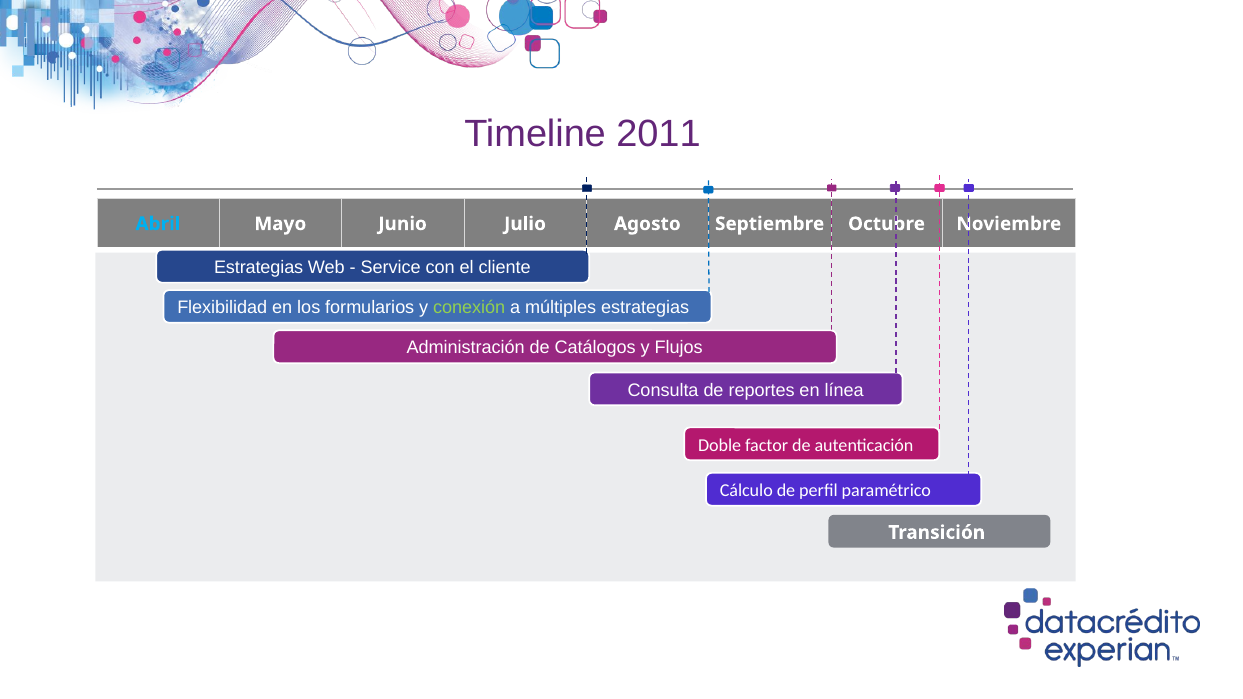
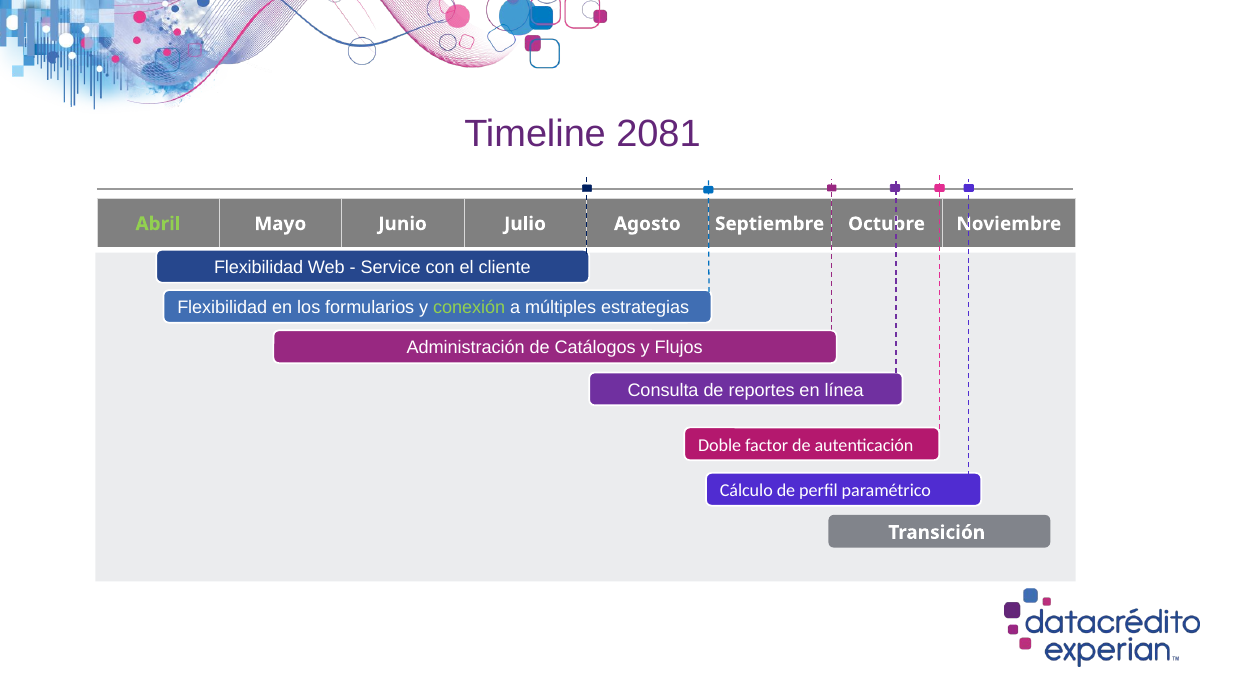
2011: 2011 -> 2081 (659, 134)
Abril colour: light blue -> light green (158, 224)
Estrategias: Estrategias -> Flexibilidad (259, 268)
